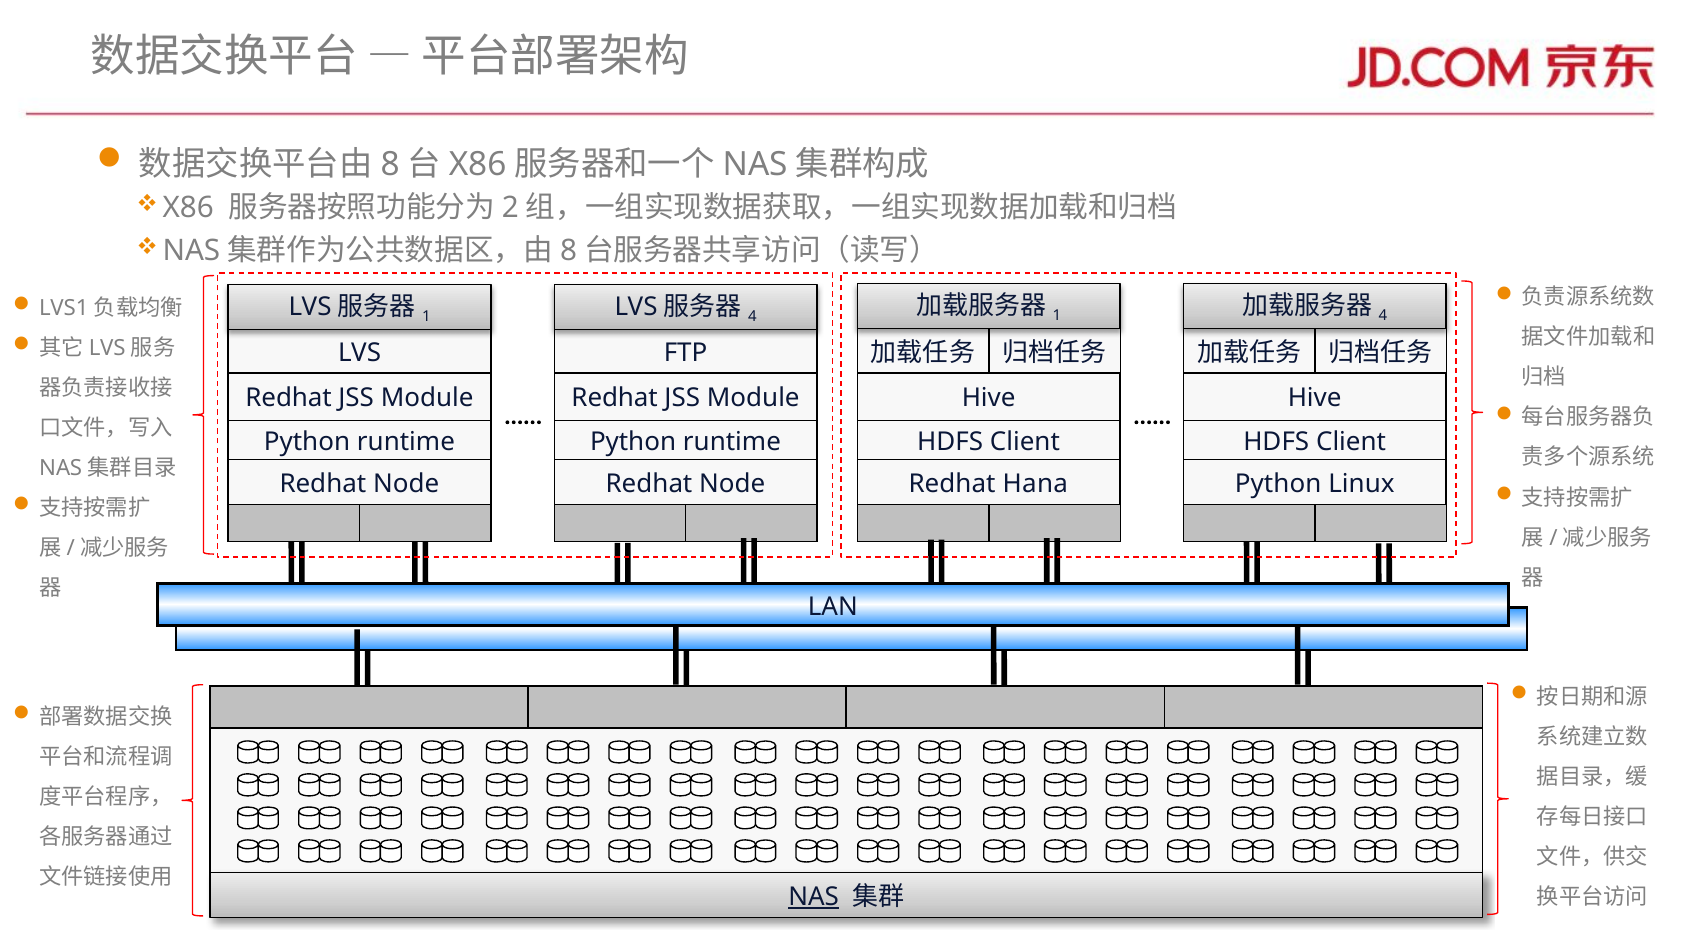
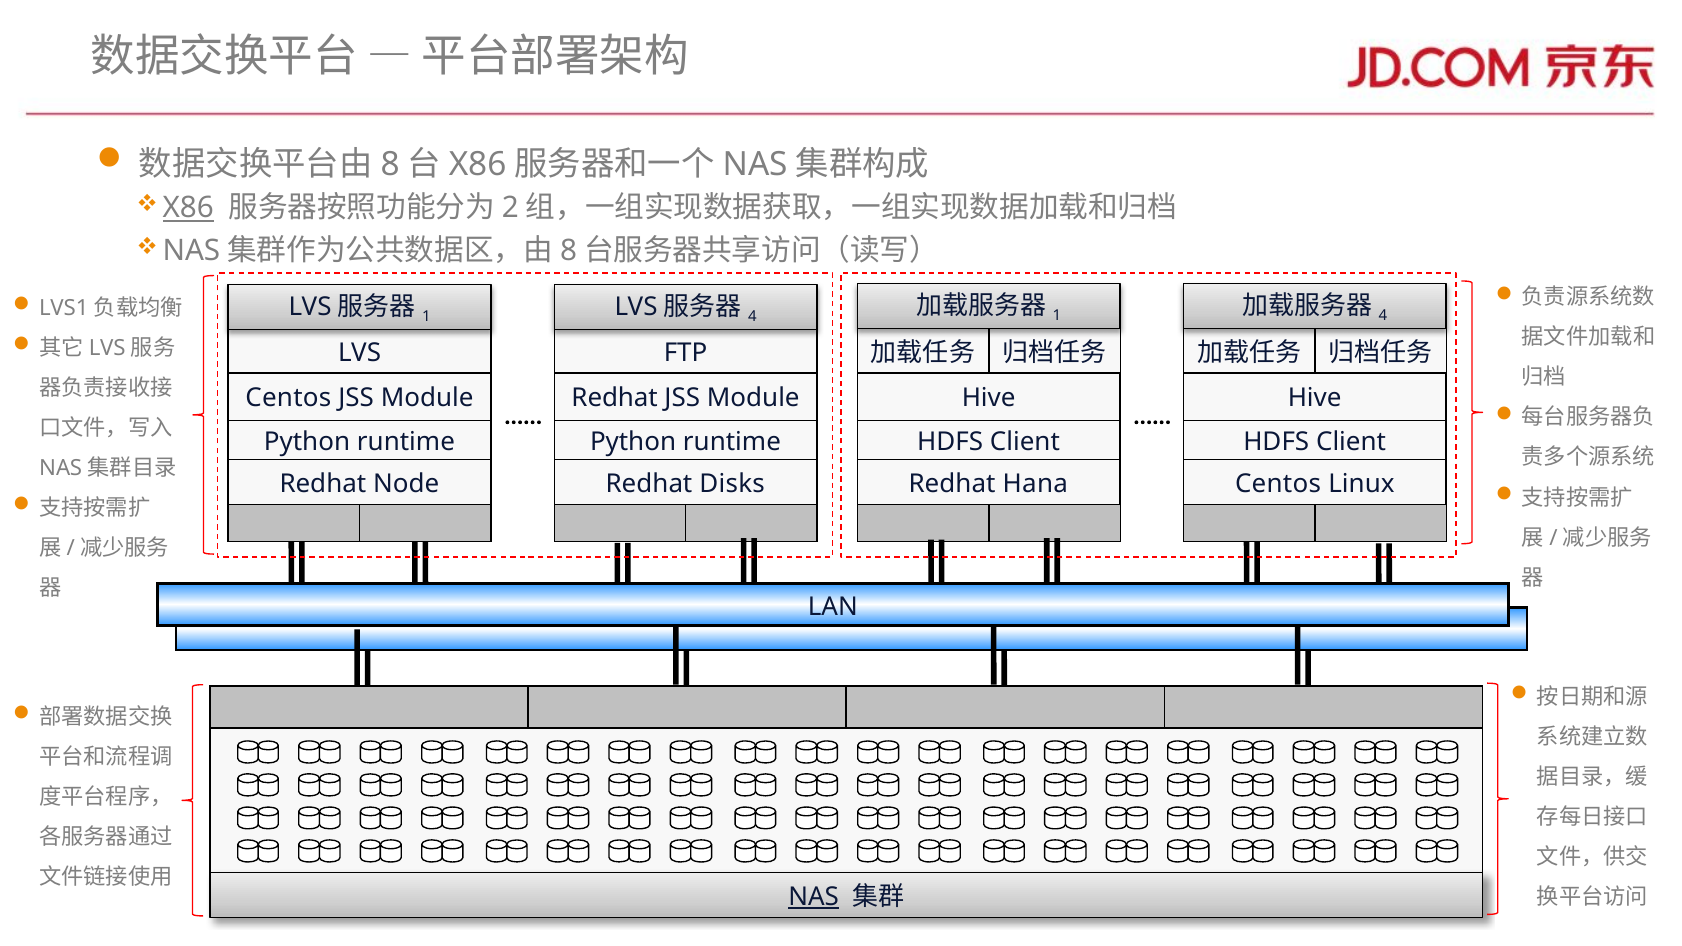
X86 underline: none -> present (188, 208)
Redhat: Redhat -> Centos (288, 398)
Node: Node -> Disks (732, 484)
Python: Python -> Centos (1278, 484)
